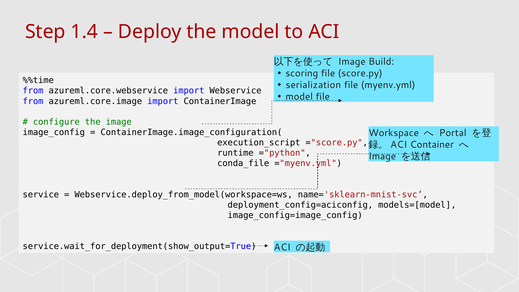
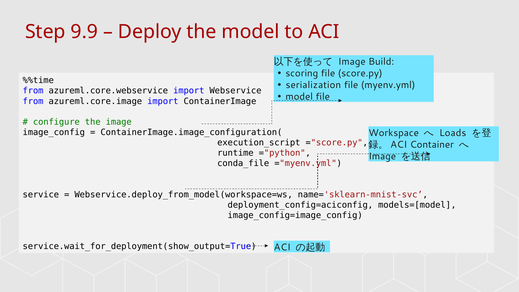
1.4: 1.4 -> 9.9 (84, 32)
Portal: Portal -> Loads (453, 133)
